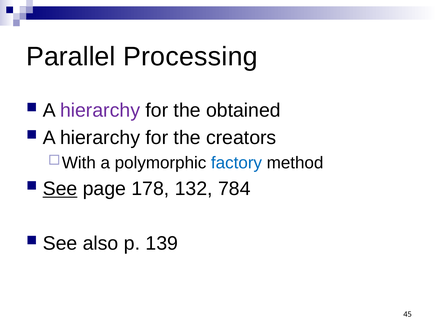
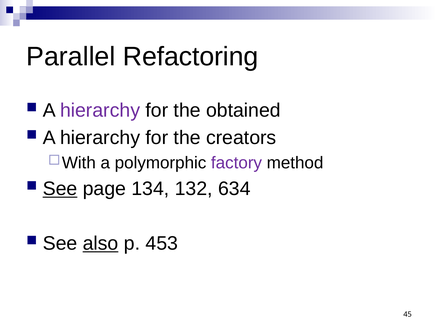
Processing: Processing -> Refactoring (191, 57)
factory colour: blue -> purple (237, 163)
178: 178 -> 134 (150, 189)
784: 784 -> 634 (234, 189)
also underline: none -> present (101, 243)
139: 139 -> 453 (162, 243)
